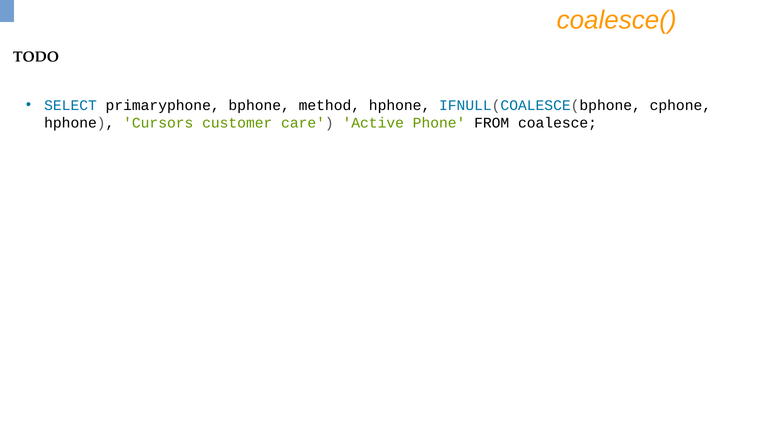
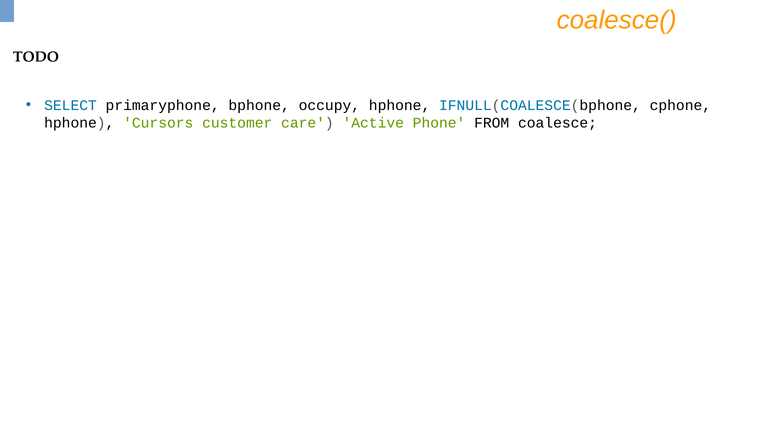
method: method -> occupy (329, 105)
